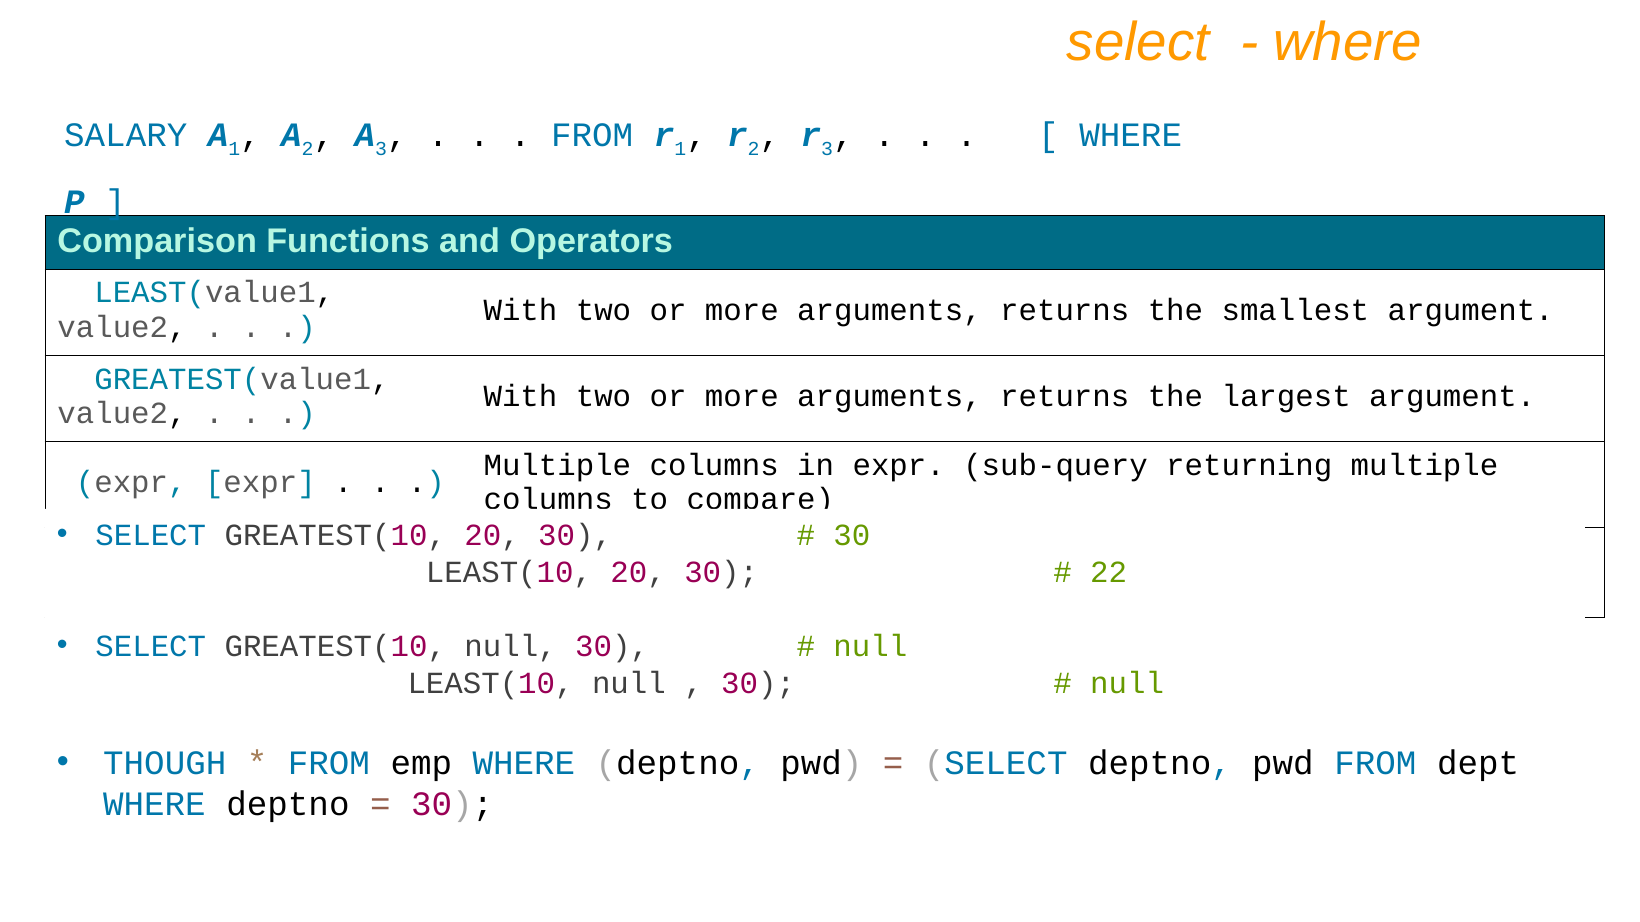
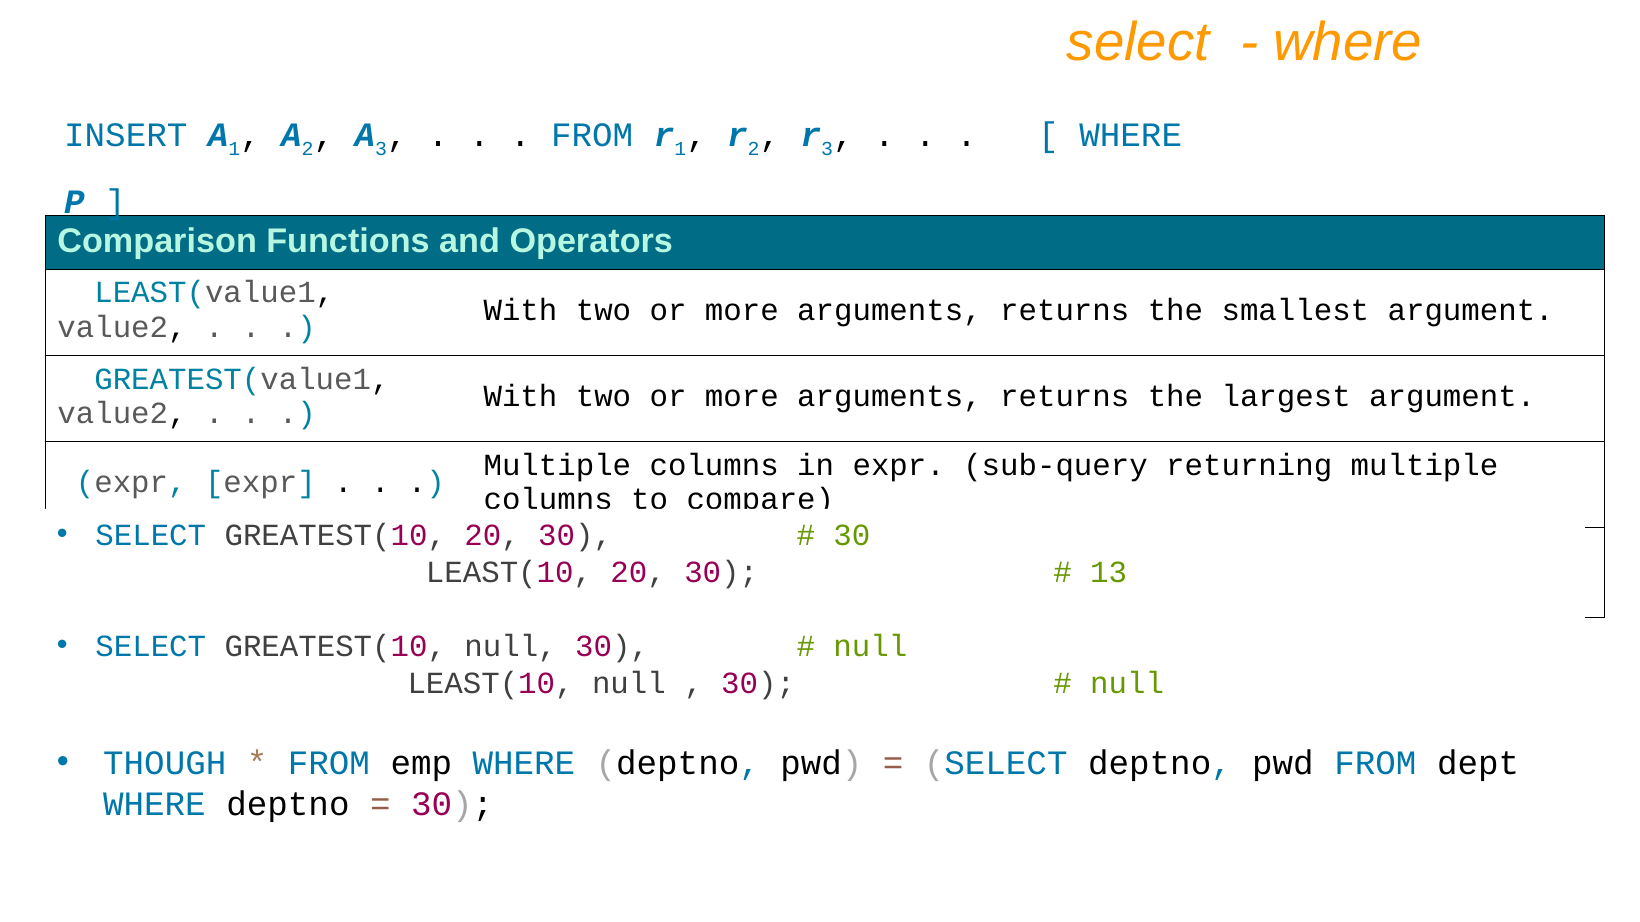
SALARY: SALARY -> INSERT (126, 135)
22: 22 -> 13 (1109, 573)
